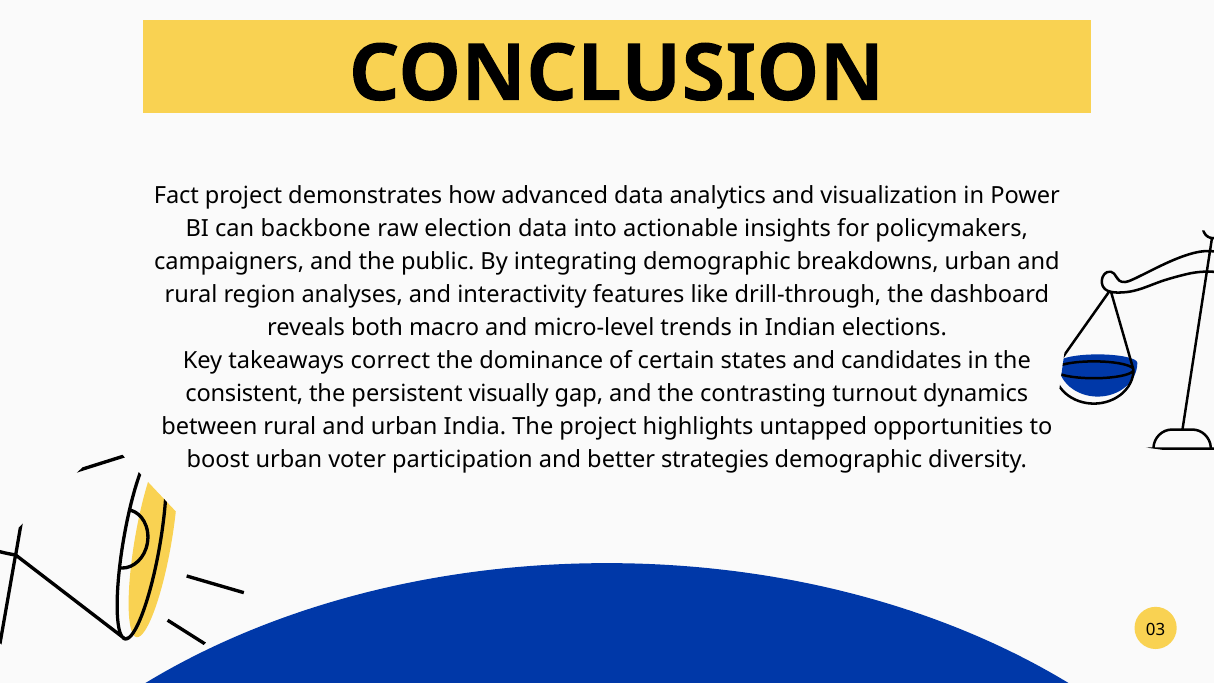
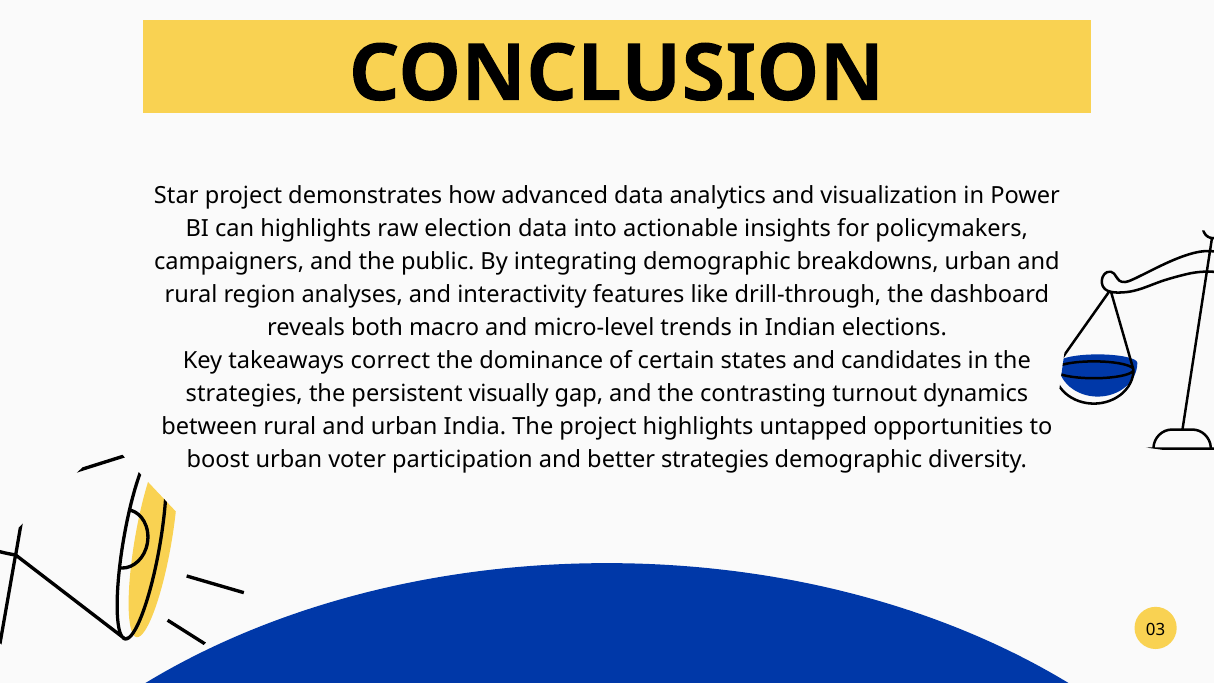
Fact: Fact -> Star (176, 196)
can backbone: backbone -> highlights (316, 229)
consistent: consistent -> strategies (244, 394)
